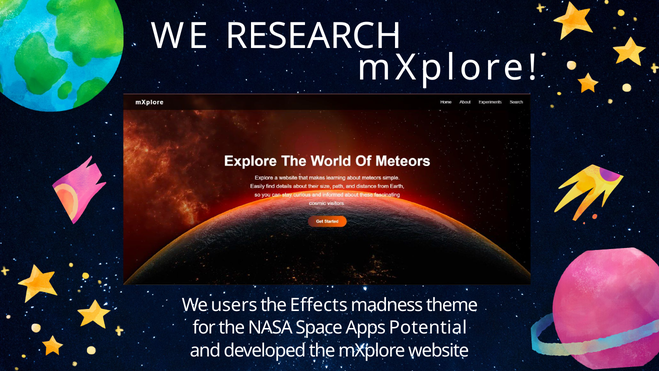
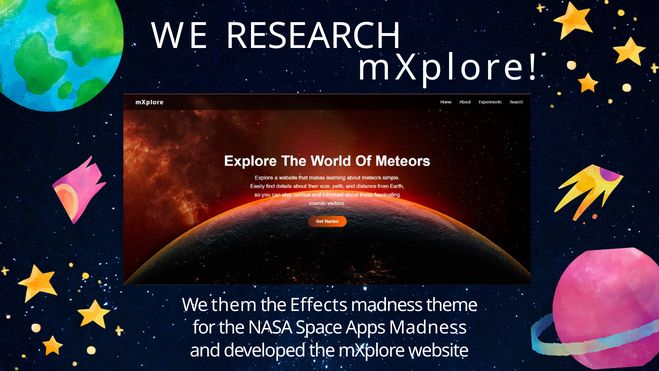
users: users -> them (234, 305)
Apps Potential: Potential -> Madness (428, 328)
